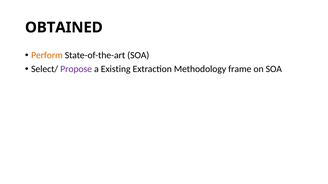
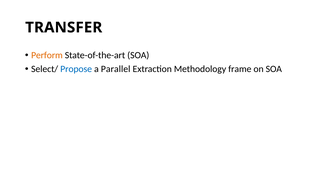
OBTAINED: OBTAINED -> TRANSFER (64, 28)
Propose colour: purple -> blue (76, 69)
Existing: Existing -> Parallel (116, 69)
